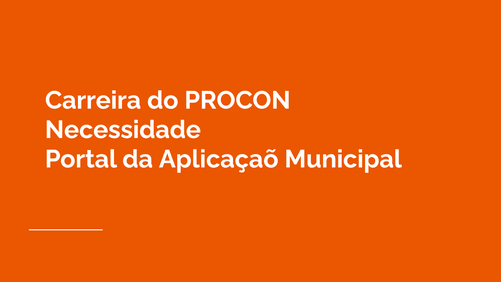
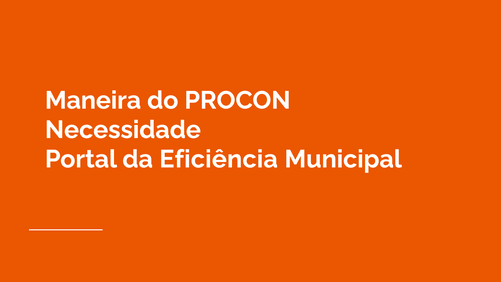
Carreira: Carreira -> Maneira (93, 100)
Aplicaçaõ: Aplicaçaõ -> Eficiência (219, 159)
